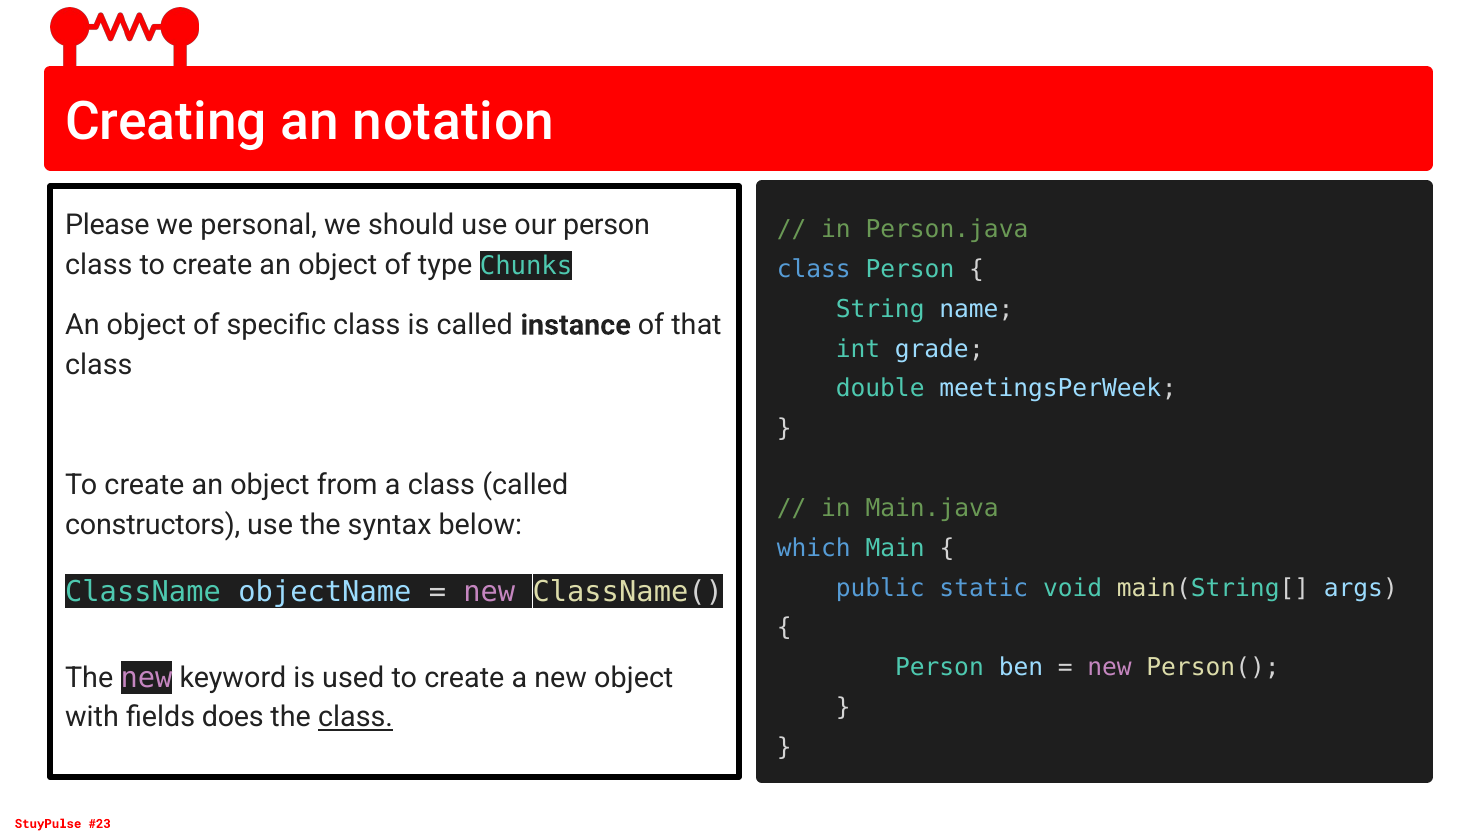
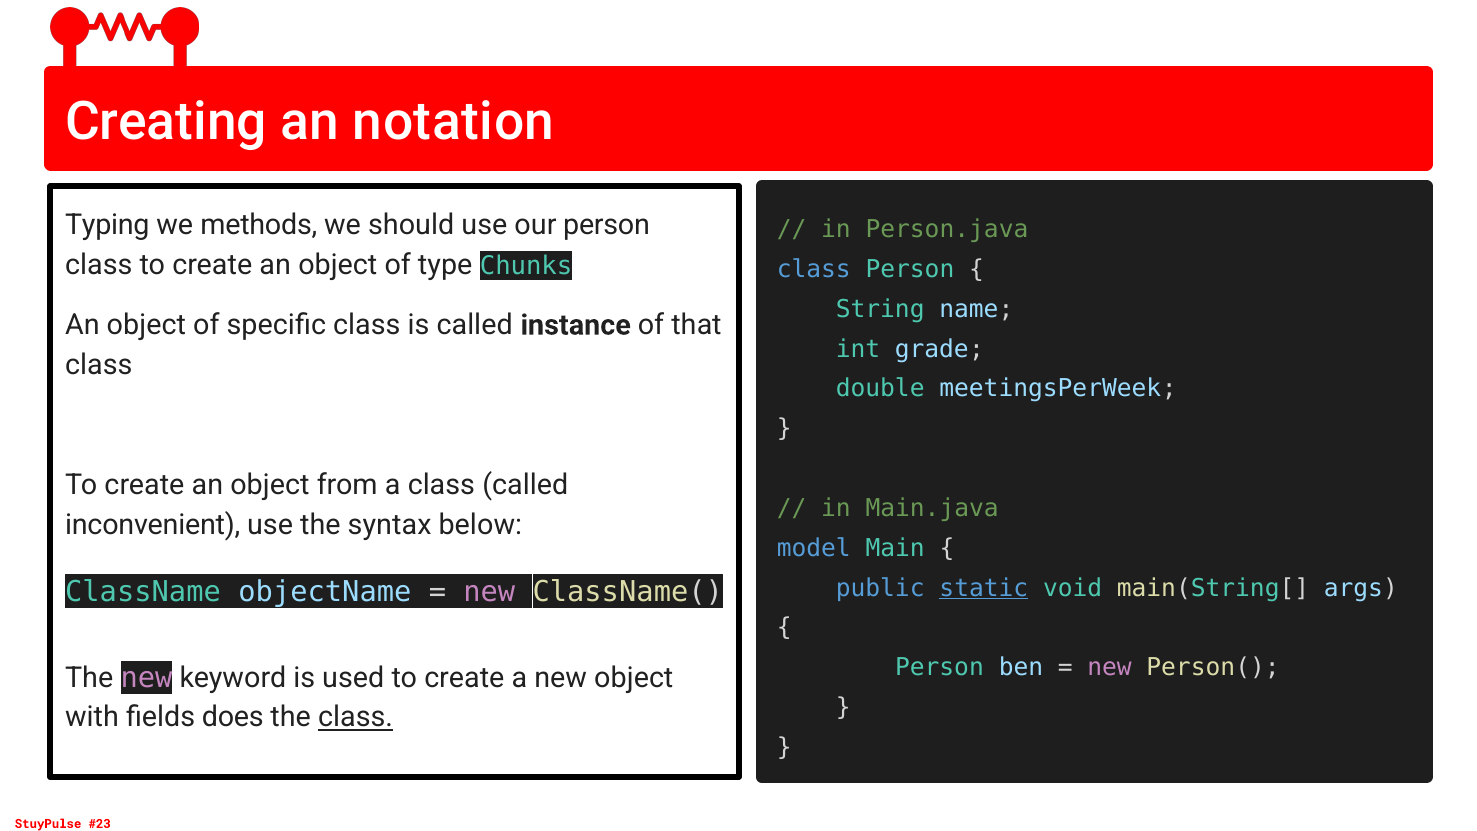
Please: Please -> Typing (107, 225)
personal: personal -> methods (259, 225)
constructors: constructors -> inconvenient (153, 524)
which: which -> model (814, 548)
static underline: none -> present (984, 588)
